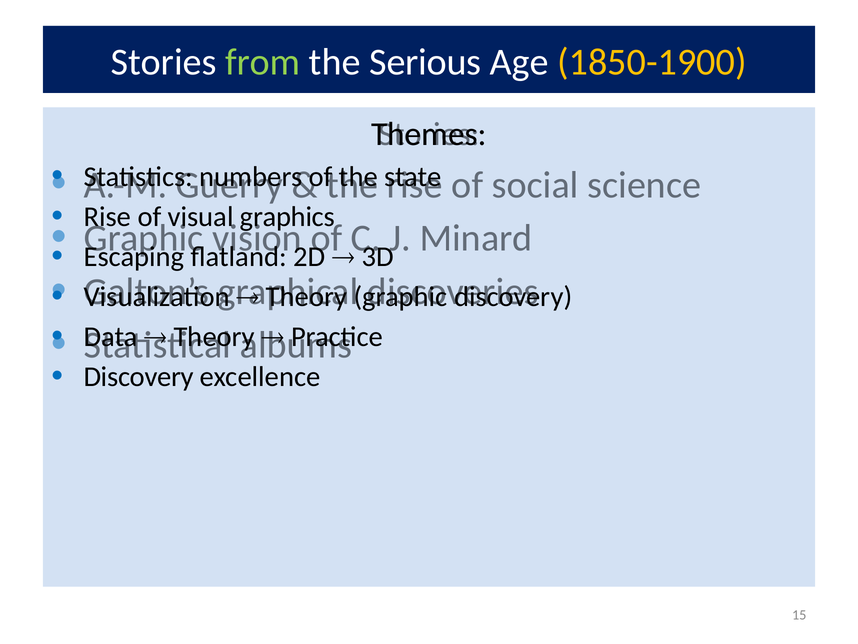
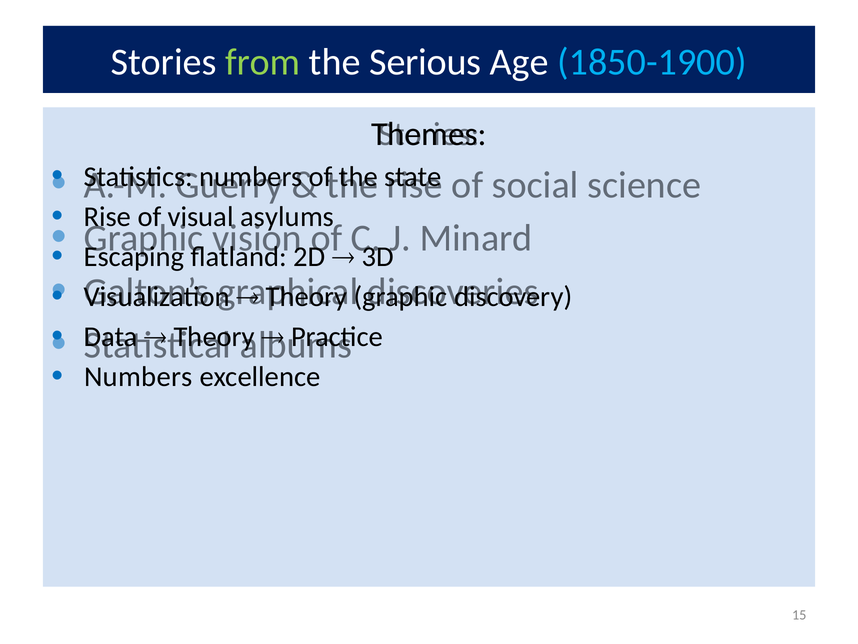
1850-1900 colour: yellow -> light blue (652, 62)
graphics: graphics -> asylums (287, 217)
Discovery: Discovery -> Numbers (138, 377)
